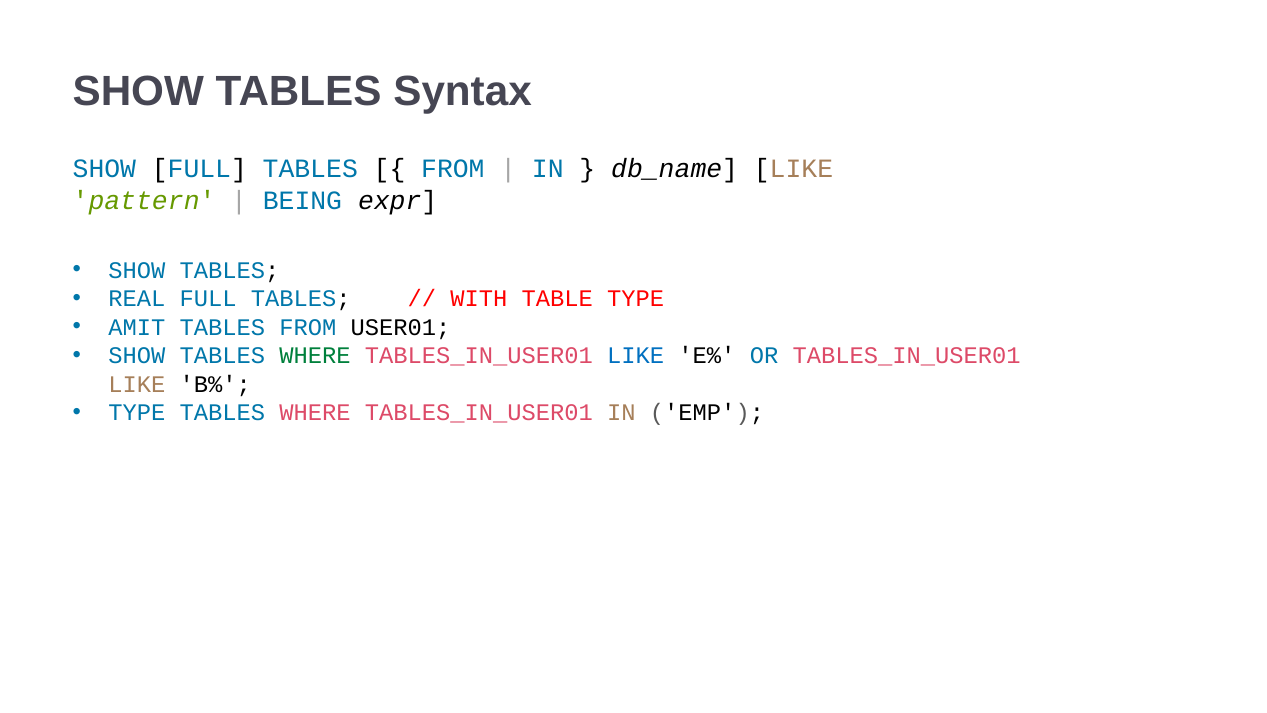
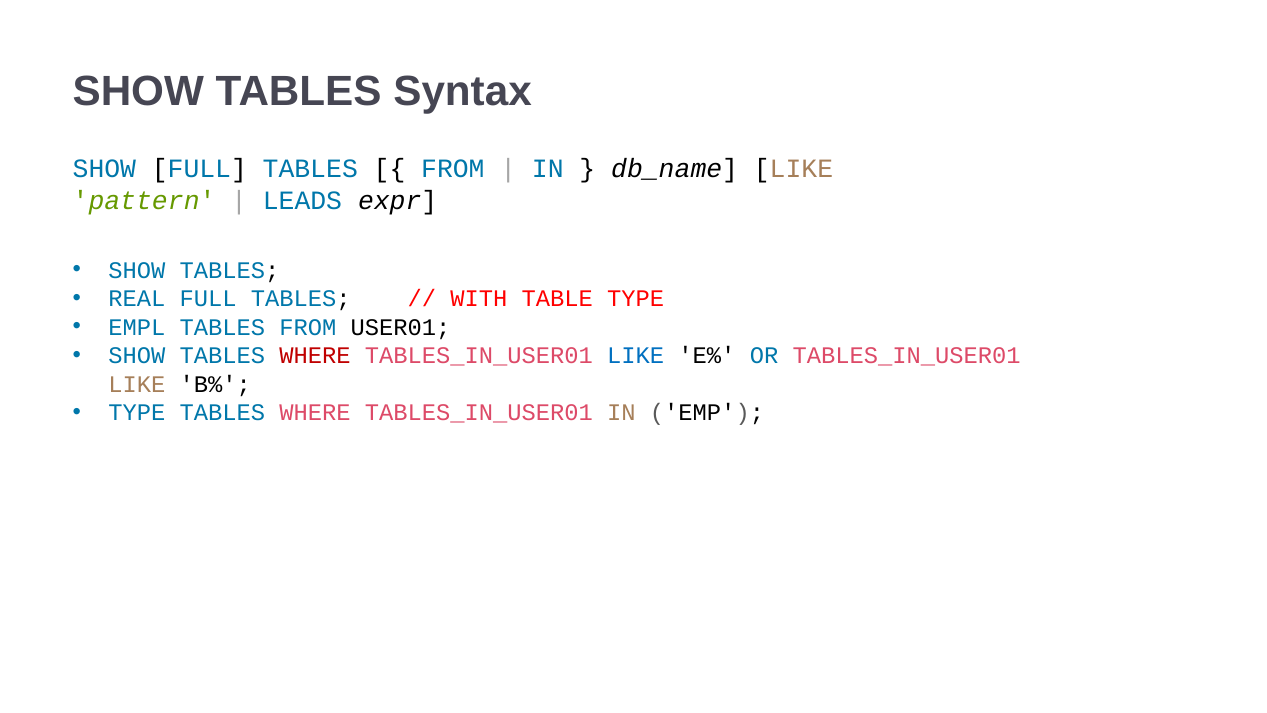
BEING: BEING -> LEADS (302, 201)
AMIT: AMIT -> EMPL (137, 327)
WHERE colour: green -> red (315, 356)
